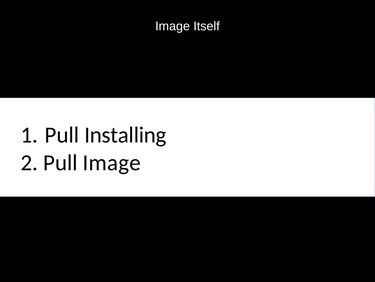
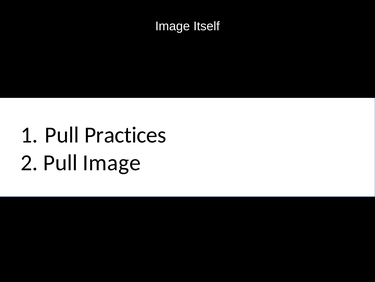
Installing: Installing -> Practices (125, 135)
